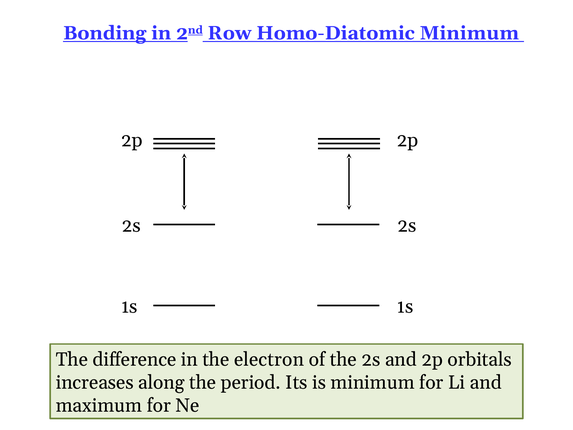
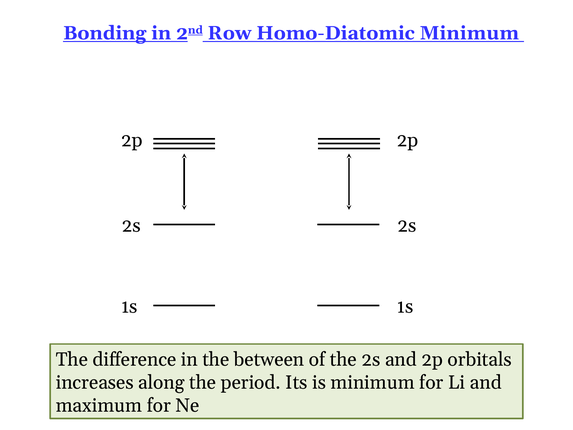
electron: electron -> between (269, 359)
